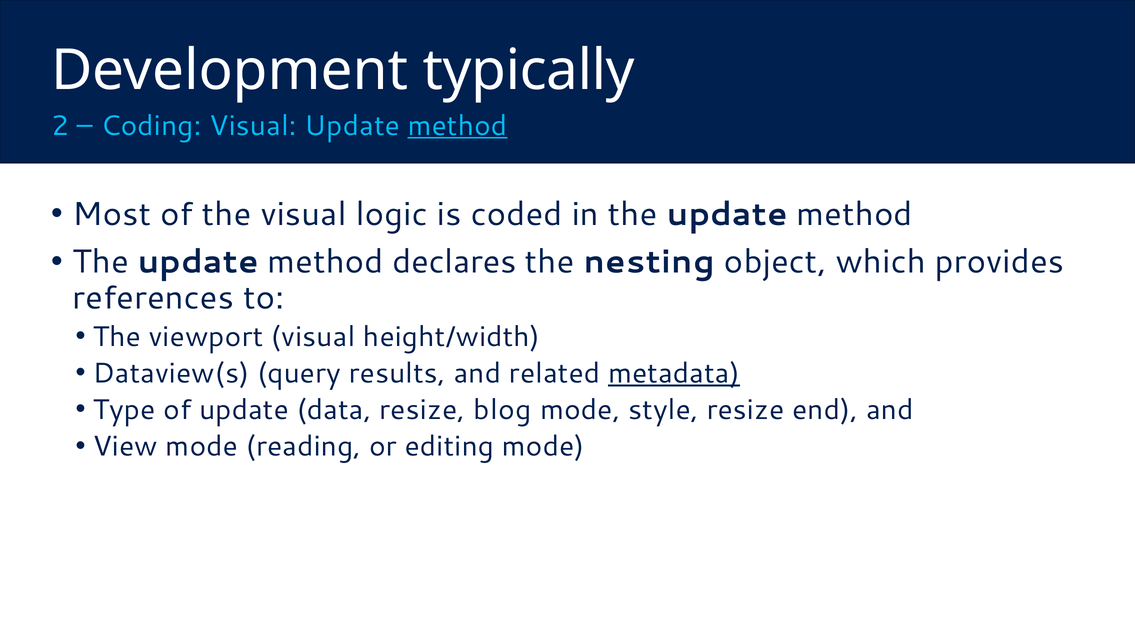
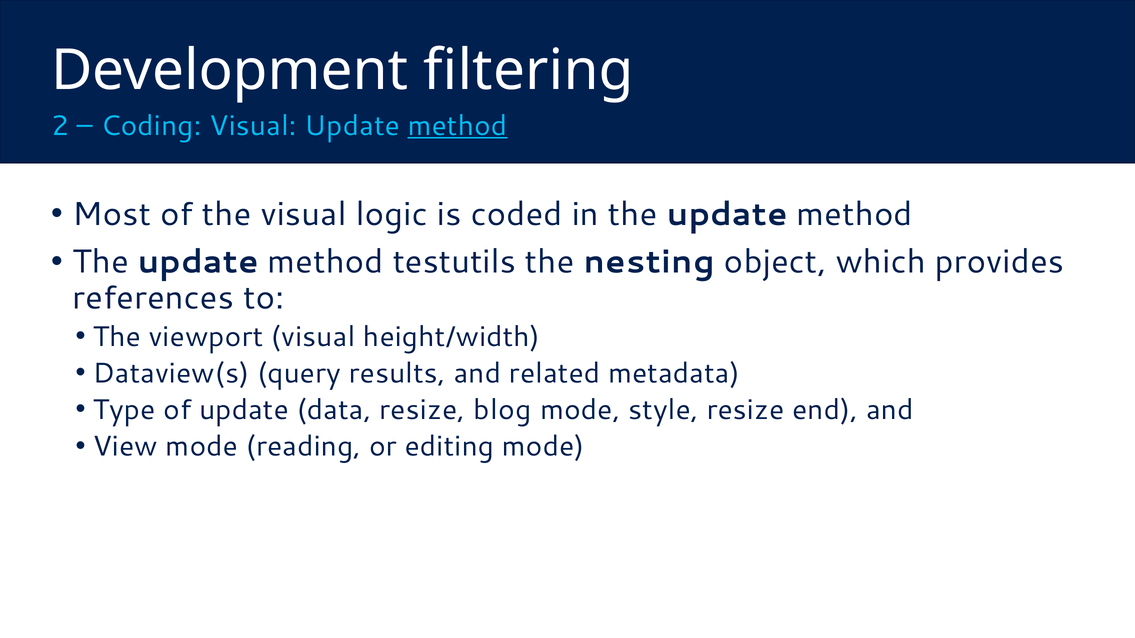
typically: typically -> filtering (528, 71)
declares: declares -> testutils (454, 262)
metadata underline: present -> none (674, 374)
